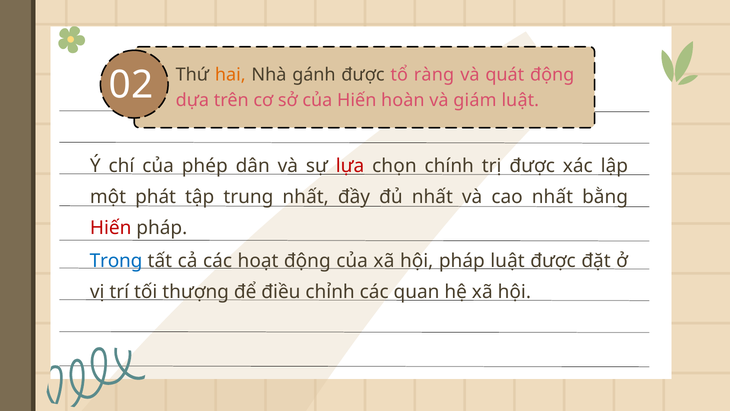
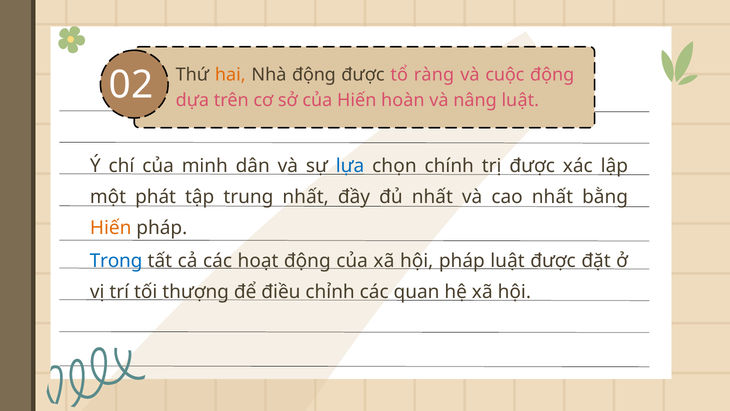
Nhà gánh: gánh -> động (314, 75)
quát: quát -> cuộc (505, 75)
giám: giám -> nâng (475, 100)
phép: phép -> minh (205, 166)
lựa colour: red -> blue (350, 166)
Hiến colour: red -> orange (111, 228)
